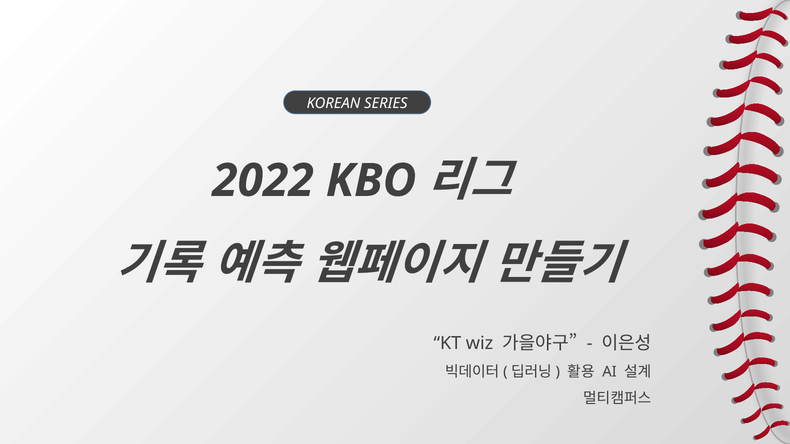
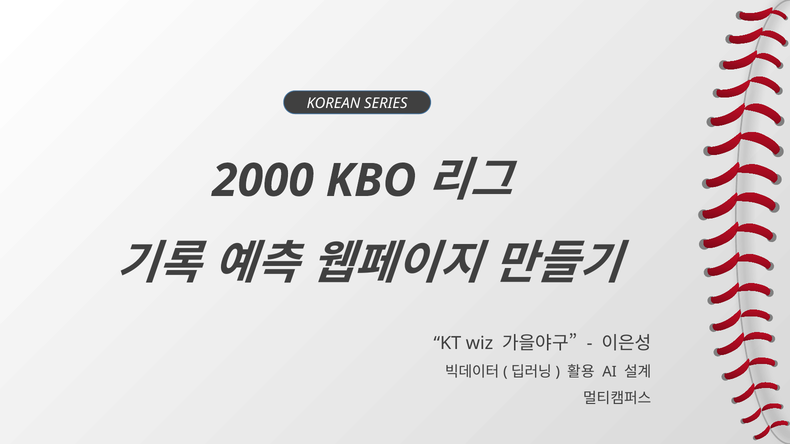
2022: 2022 -> 2000 (263, 181)
